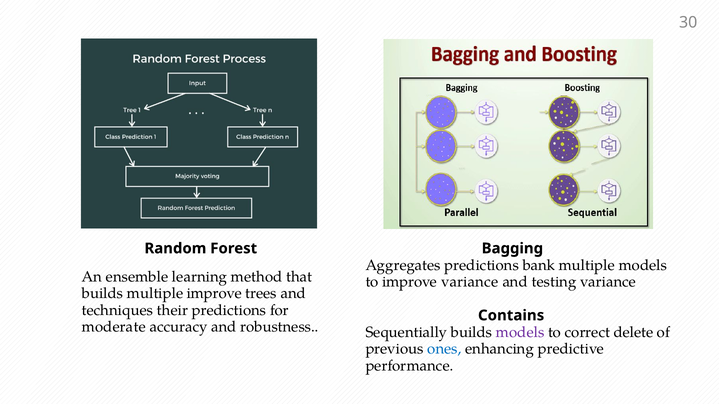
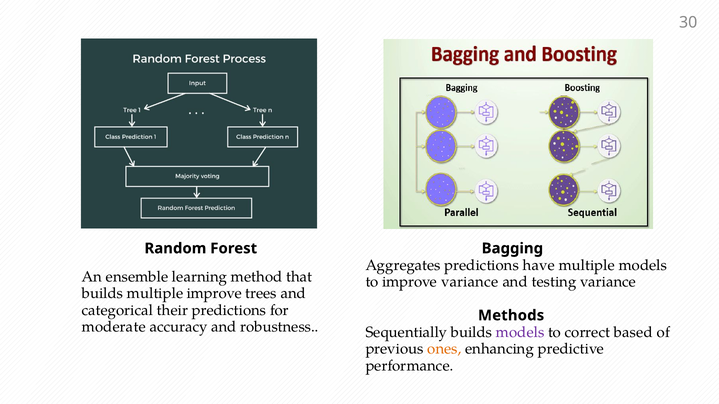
bank: bank -> have (539, 265)
techniques: techniques -> categorical (117, 310)
Contains: Contains -> Methods (511, 316)
delete: delete -> based (633, 332)
ones colour: blue -> orange (444, 349)
